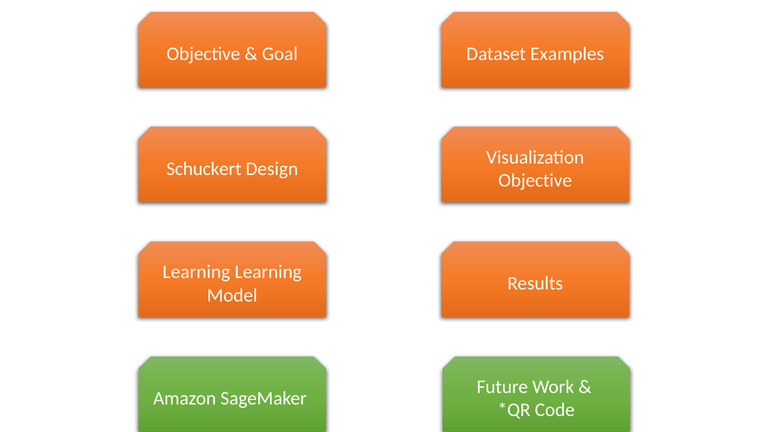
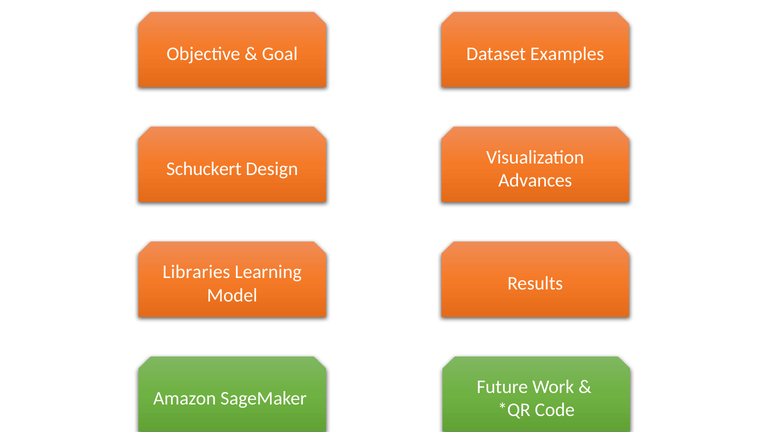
Objective: Objective -> Advances (535, 180)
Learning: Learning -> Libraries (196, 272)
